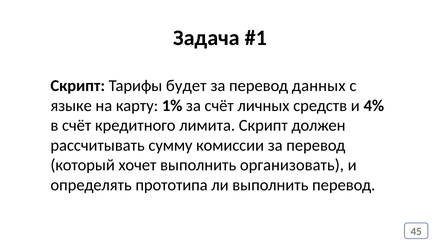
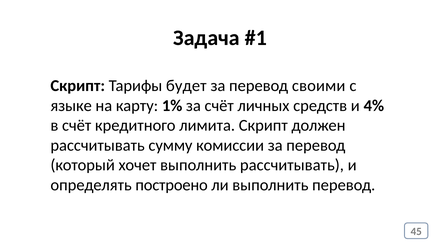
данных: данных -> своими (319, 86)
выполнить организовать: организовать -> рассчитывать (292, 165)
прототипа: прототипа -> построено (172, 185)
